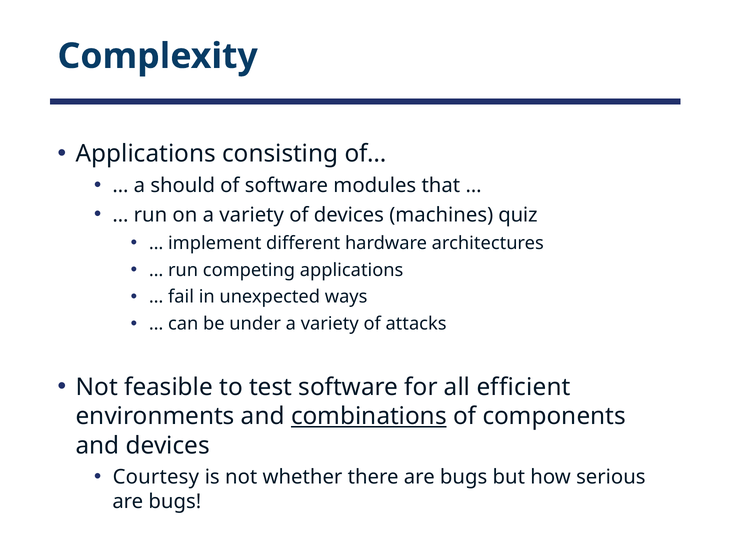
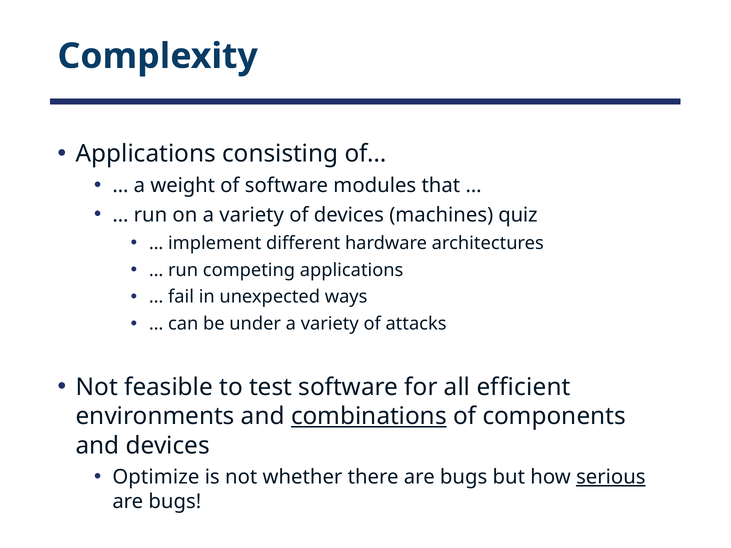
should: should -> weight (183, 186)
Courtesy: Courtesy -> Optimize (156, 477)
serious underline: none -> present (611, 477)
